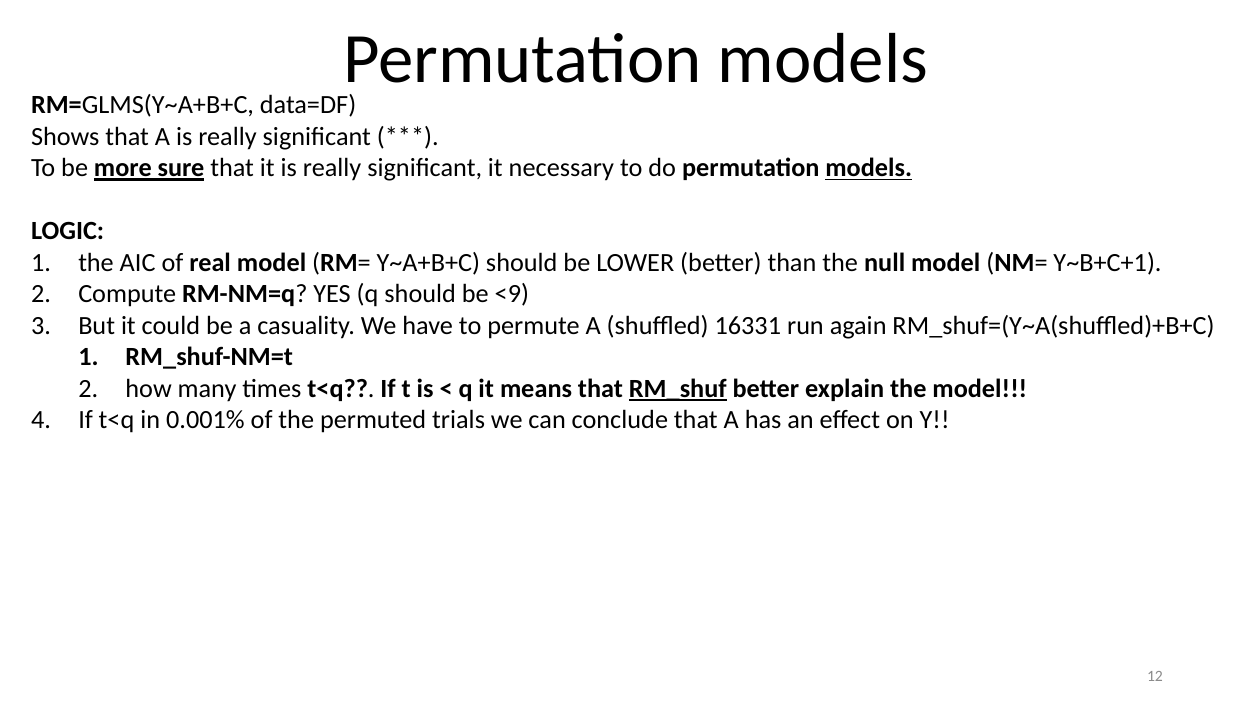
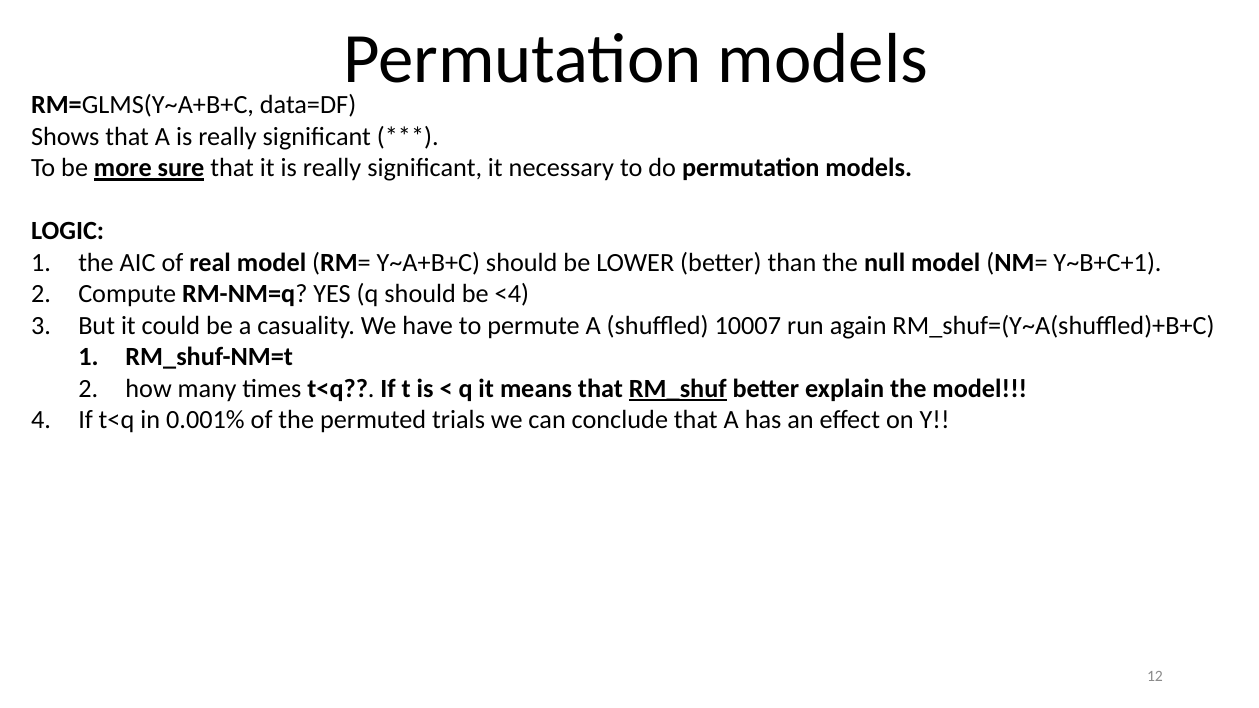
models underline: present -> none (869, 168)
<9: <9 -> <4 (512, 294)
16331: 16331 -> 10007 (748, 326)
